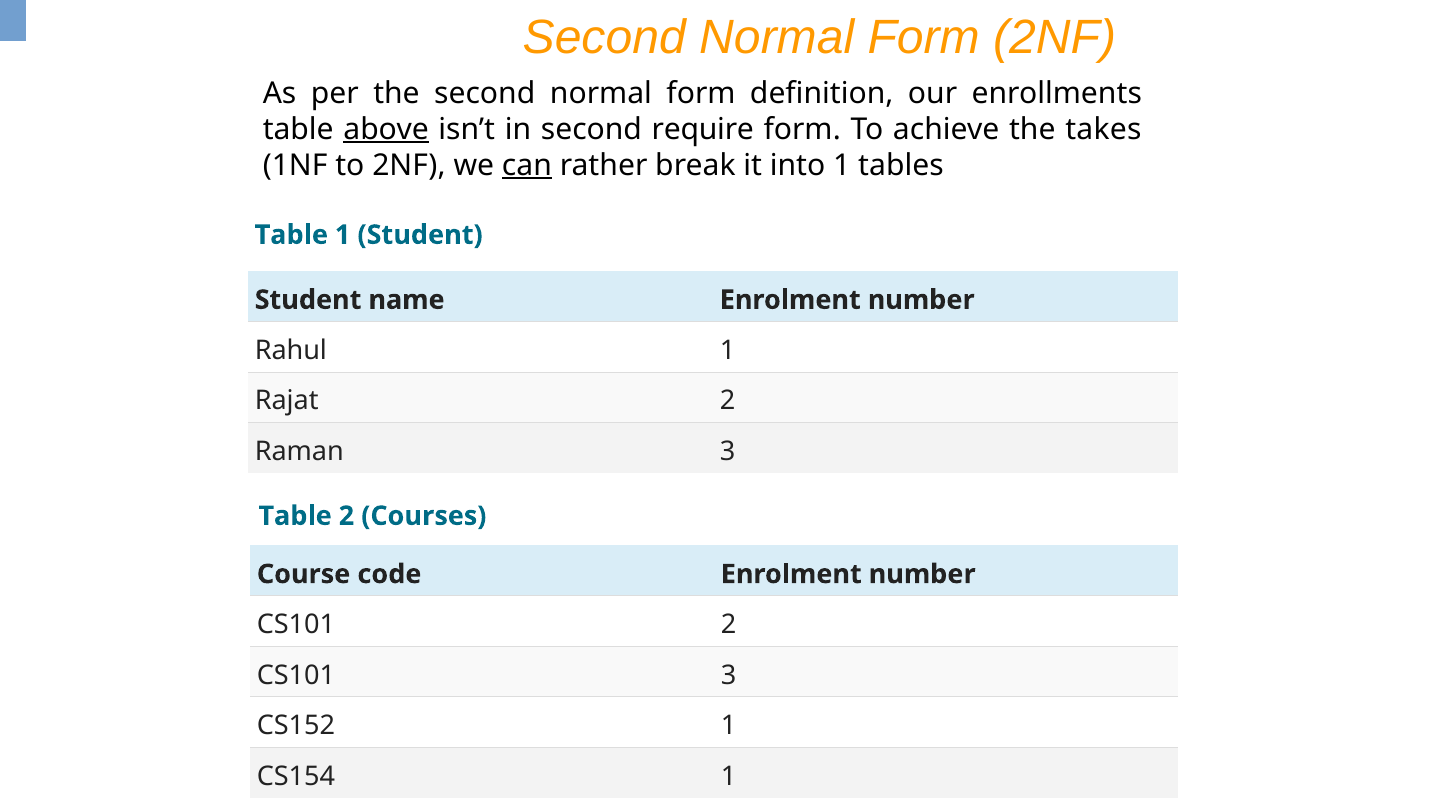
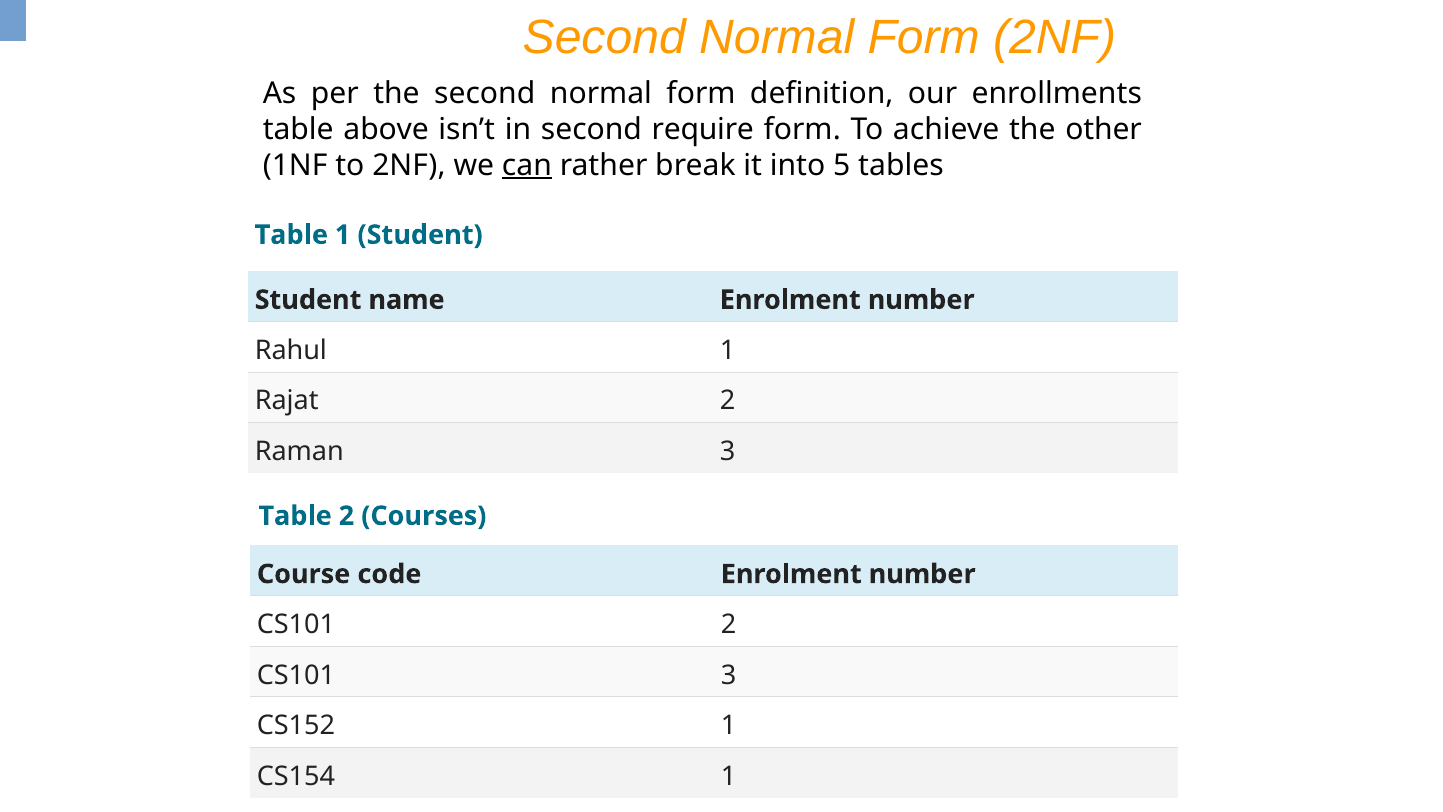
above underline: present -> none (386, 129)
takes: takes -> other (1104, 129)
into 1: 1 -> 5 (842, 165)
